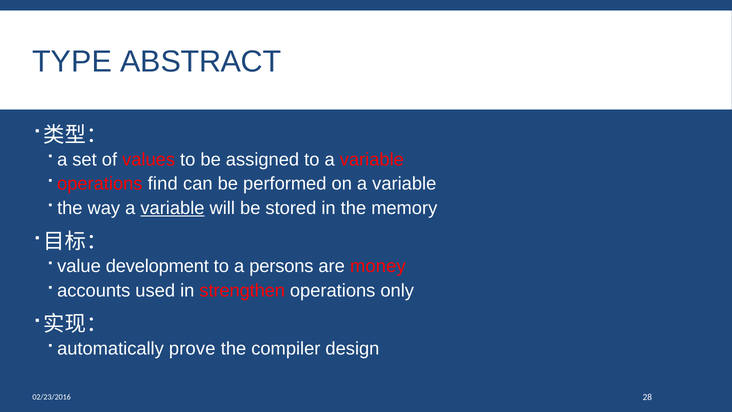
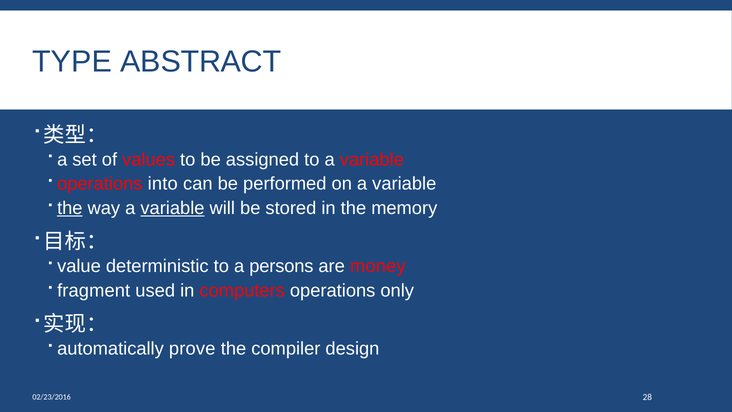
find: find -> into (163, 184)
the underline: none -> present (70, 208)
development: development -> deterministic (157, 266)
accounts: accounts -> fragment (94, 291)
strengthen: strengthen -> computers (242, 291)
